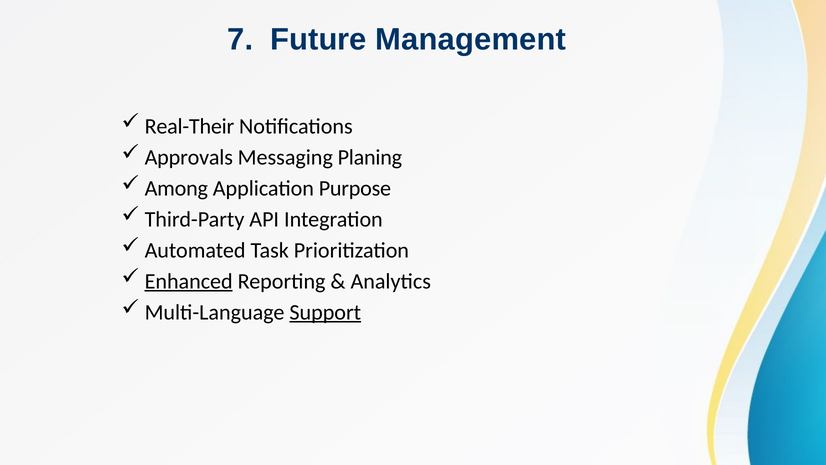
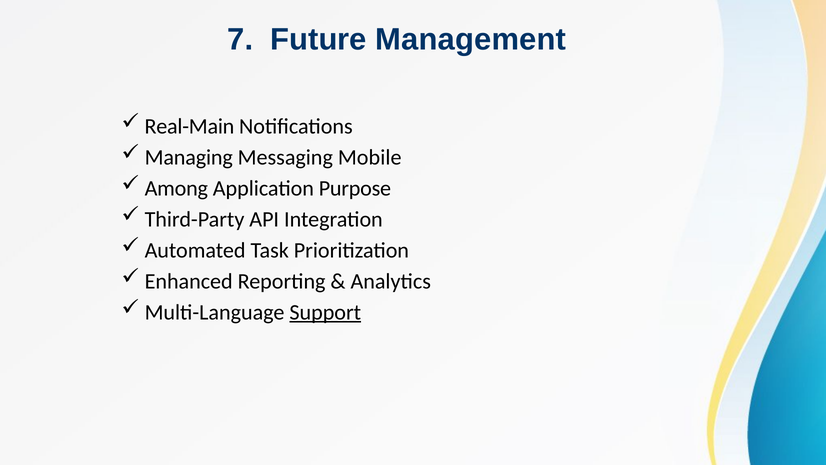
Real-Their: Real-Their -> Real-Main (189, 127)
Approvals: Approvals -> Managing (189, 157)
Planing: Planing -> Mobile (370, 157)
Enhanced underline: present -> none (189, 281)
